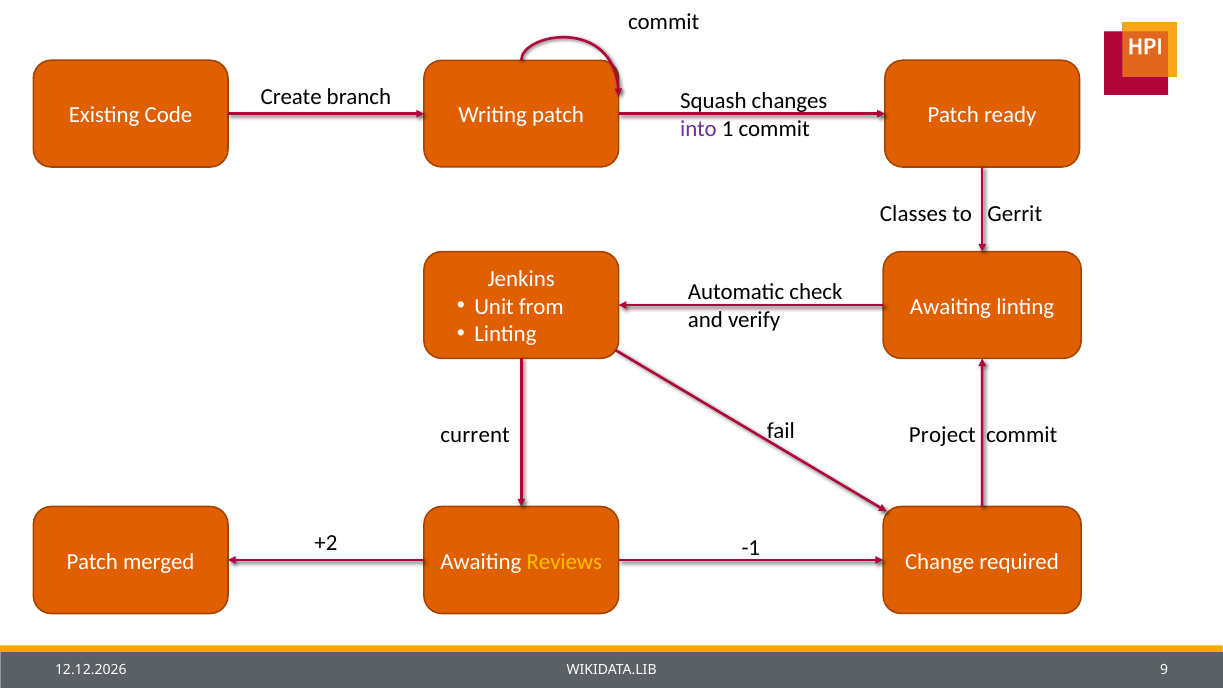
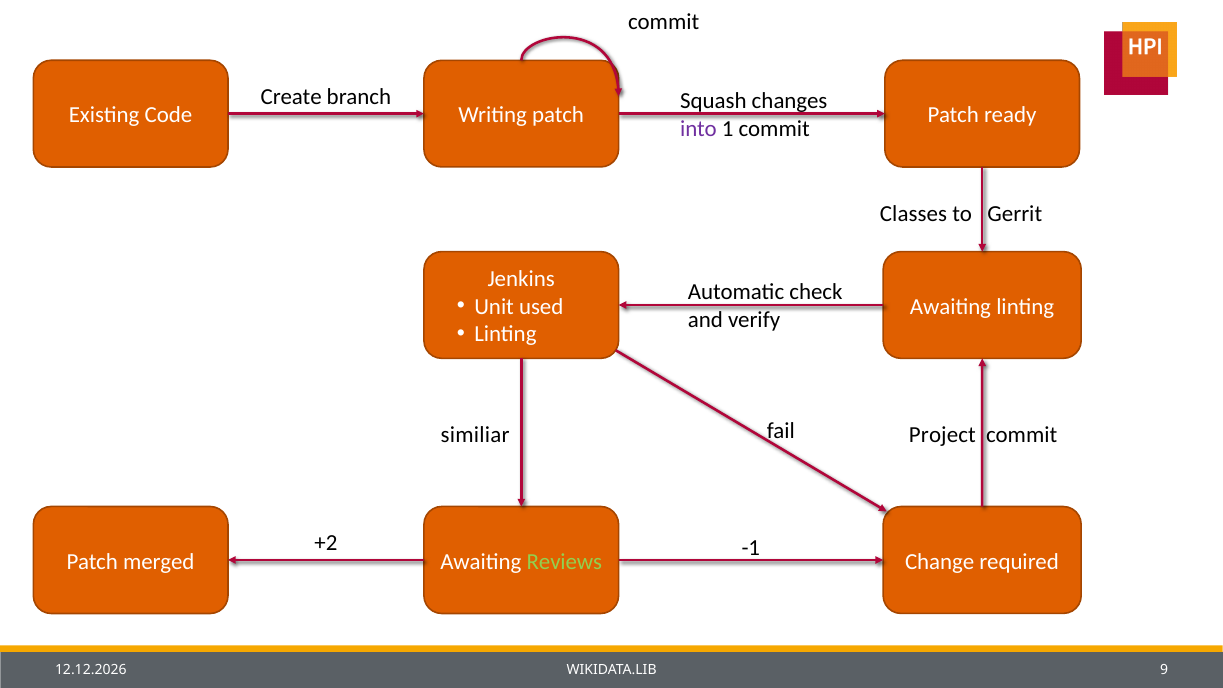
from: from -> used (541, 307)
current: current -> similiar (475, 435)
Reviews colour: yellow -> light green (564, 562)
